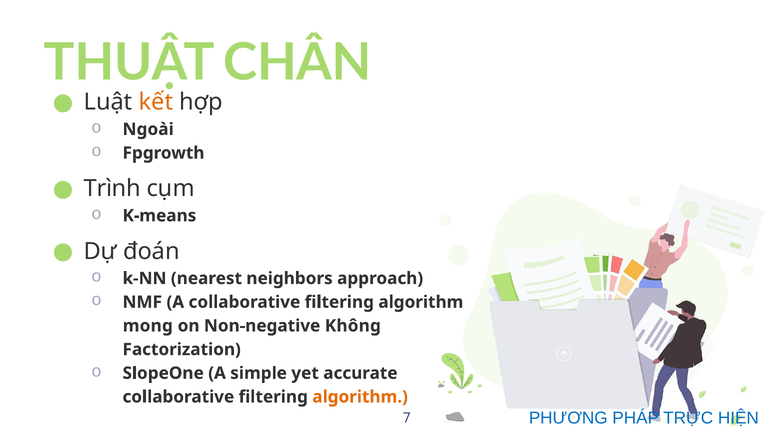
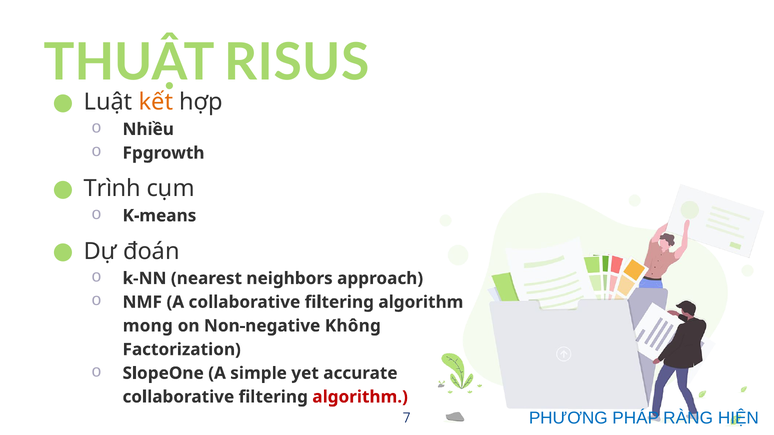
CHÂN: CHÂN -> RISUS (297, 63)
Ngoài: Ngoài -> Nhiều (148, 129)
algorithm colour: orange -> red (360, 397)
TRỰC: TRỰC -> RÀNG (688, 419)
